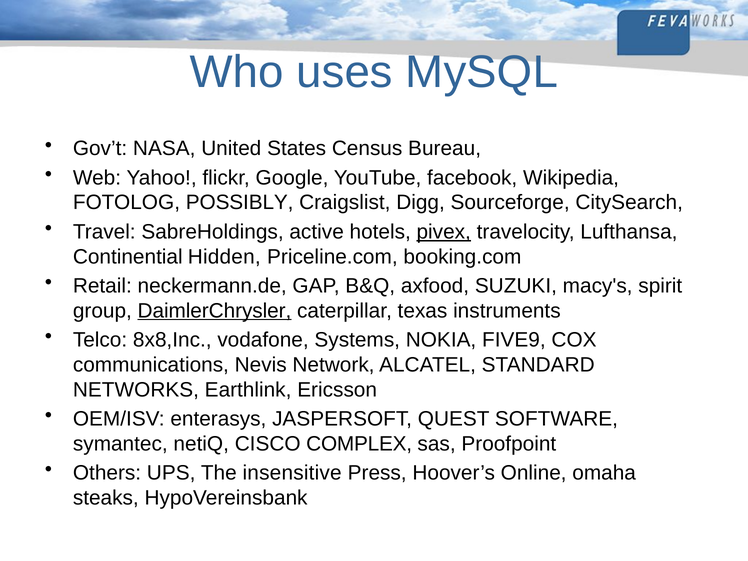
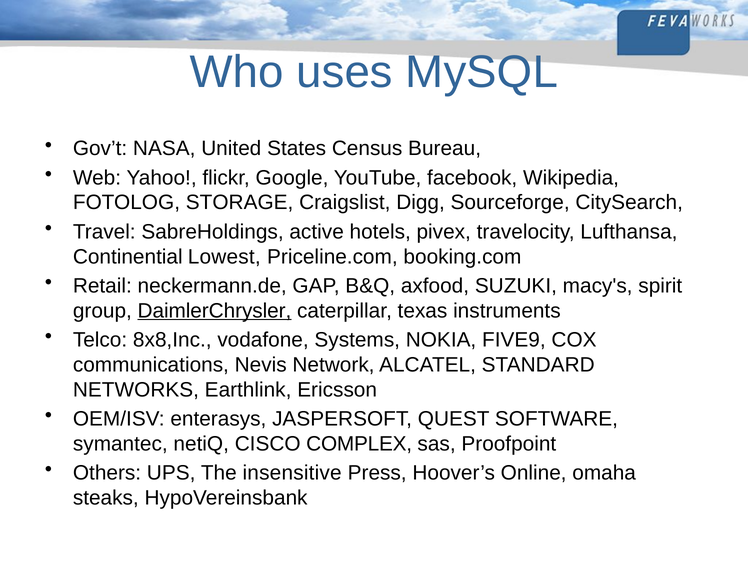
POSSIBLY: POSSIBLY -> STORAGE (240, 203)
pivex underline: present -> none (444, 232)
Hidden: Hidden -> Lowest (224, 257)
